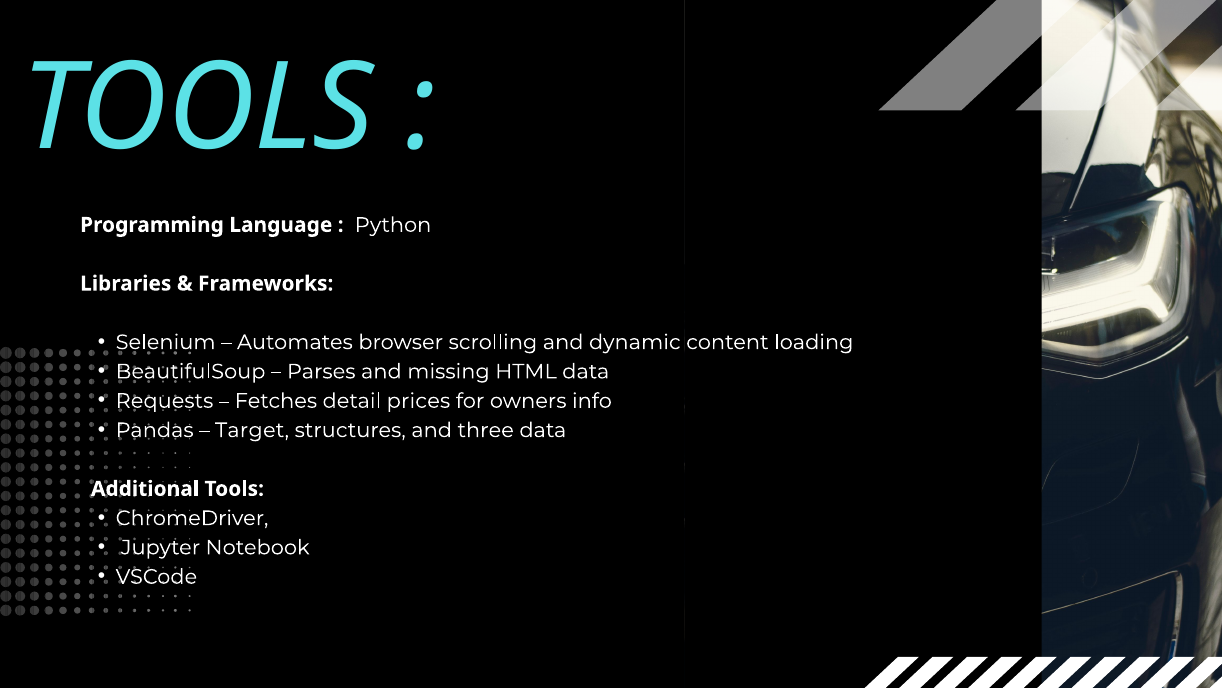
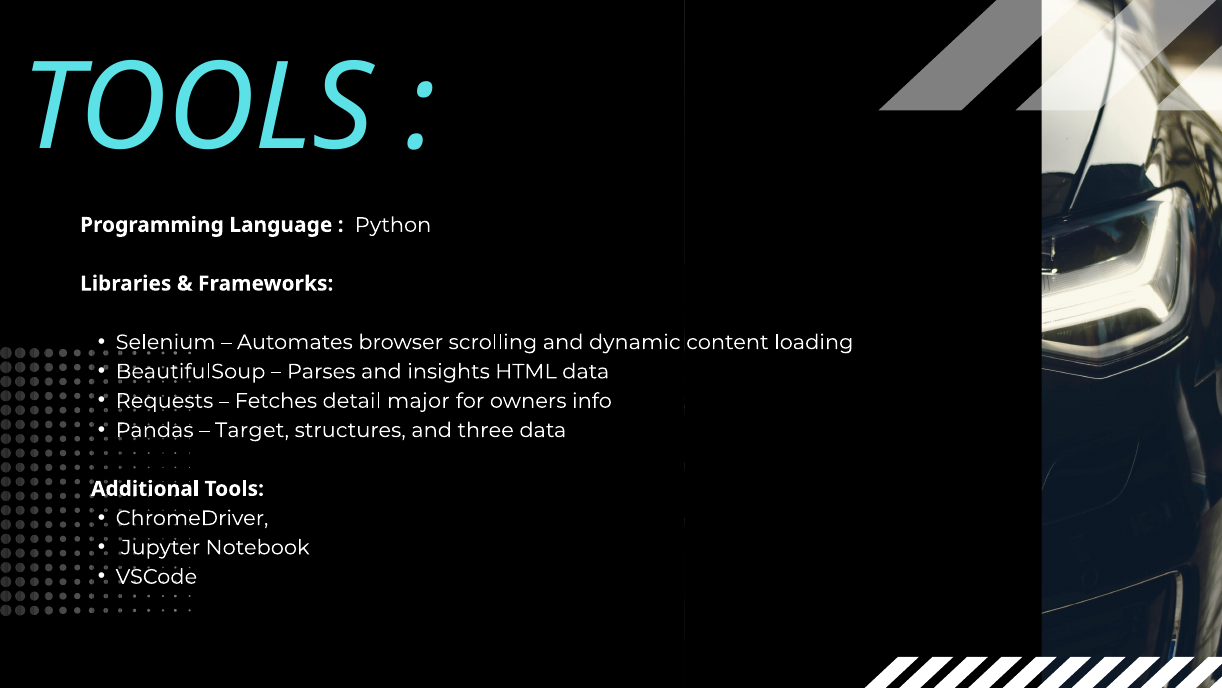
missing: missing -> insights (449, 371)
prices: prices -> major (418, 401)
